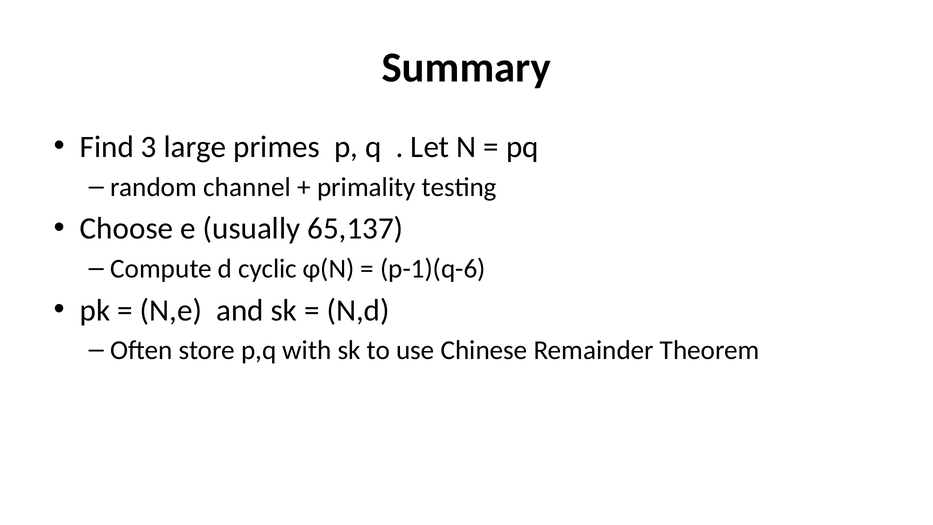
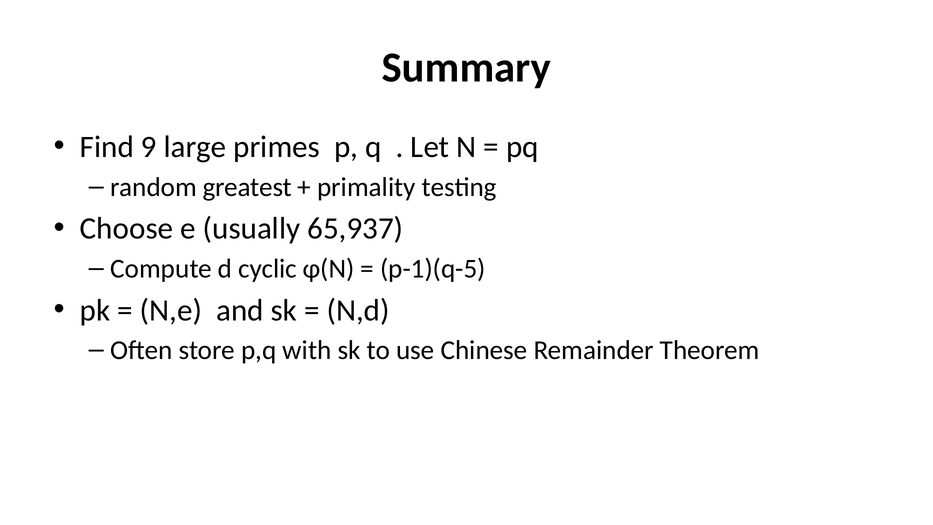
3: 3 -> 9 (149, 147)
channel: channel -> greatest (247, 187)
65,137: 65,137 -> 65,937 (355, 228)
p-1)(q-6: p-1)(q-6 -> p-1)(q-5 (433, 269)
